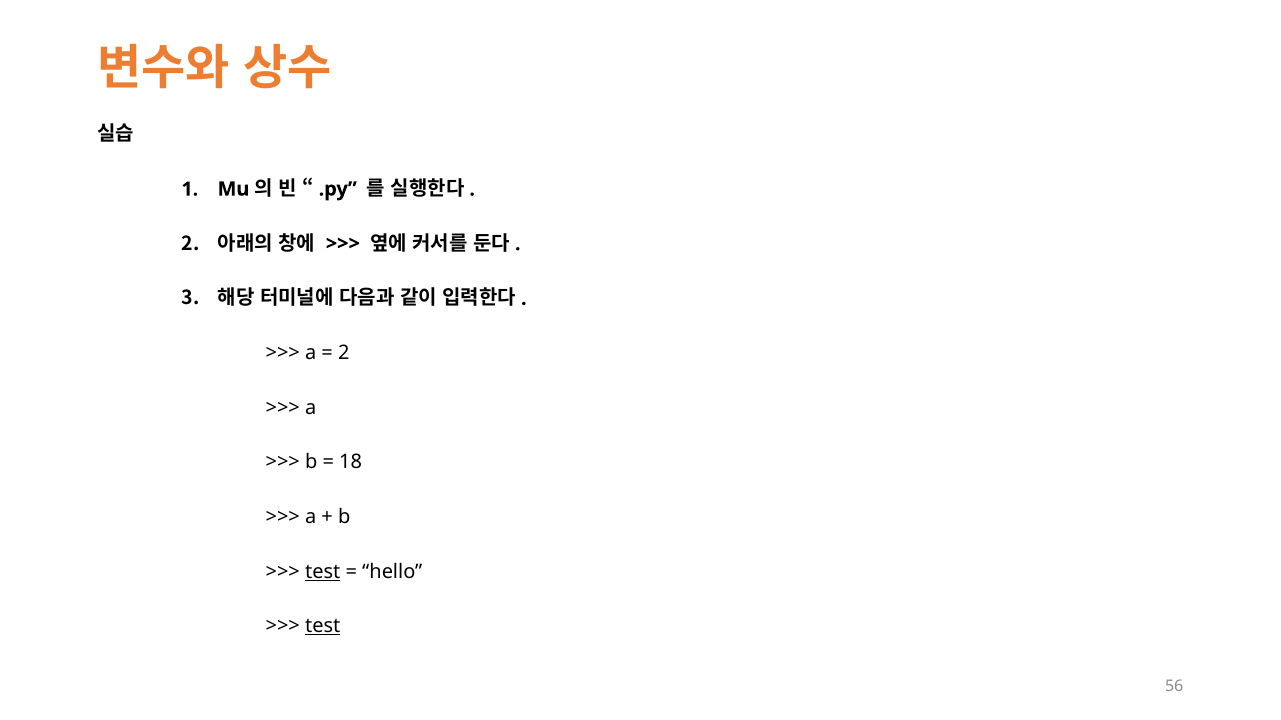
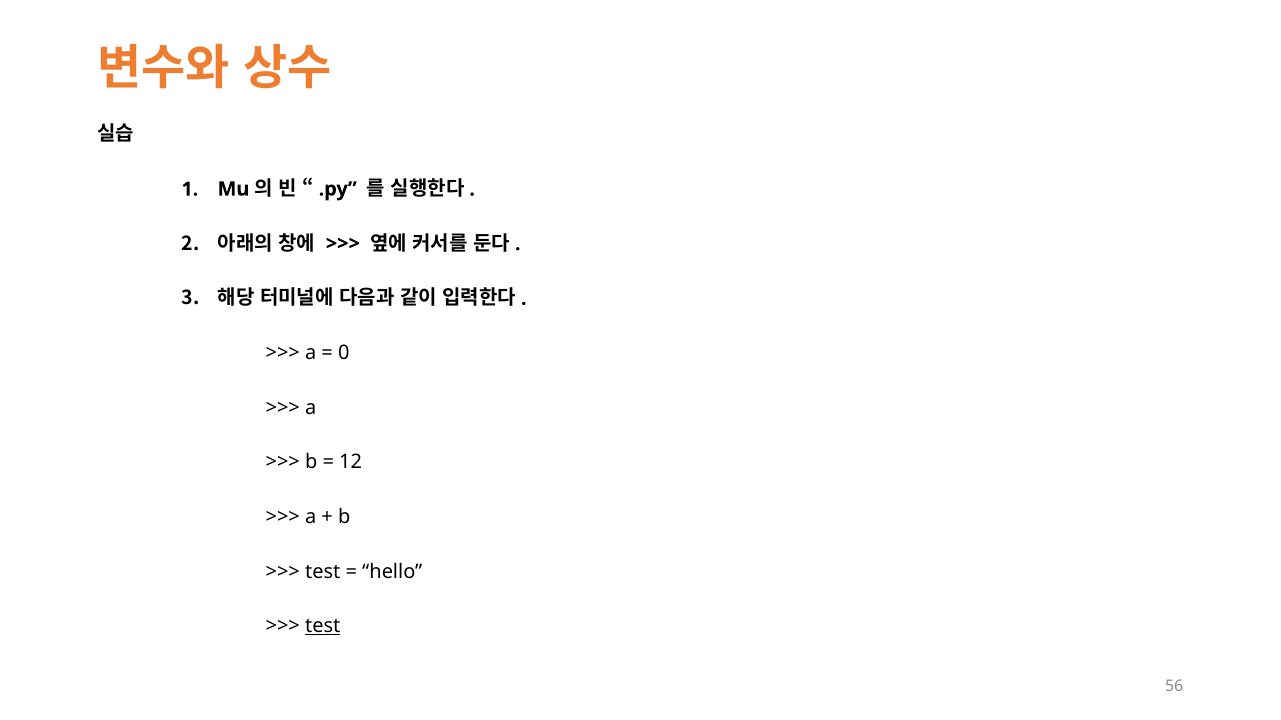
2: 2 -> 0 (344, 353)
18: 18 -> 12 (351, 463)
test underline: present -> none (323, 572)
